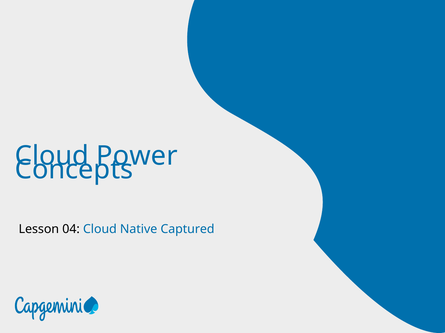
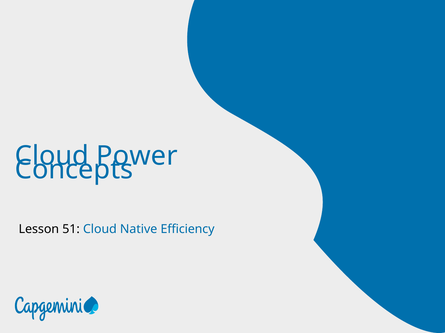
04: 04 -> 51 (71, 230)
Captured: Captured -> Efficiency (188, 230)
